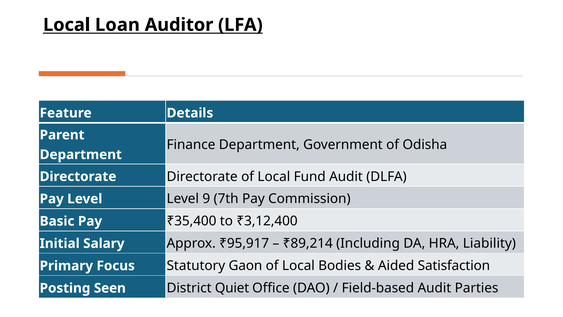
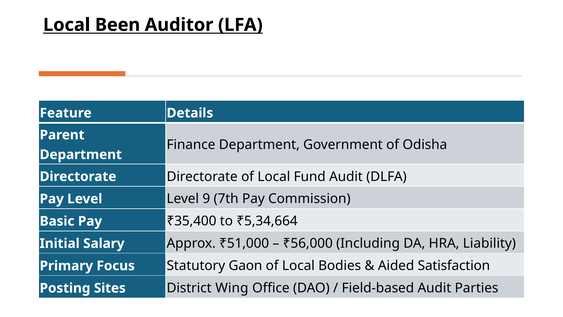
Loan: Loan -> Been (118, 25)
₹3,12,400: ₹3,12,400 -> ₹5,34,664 (267, 221)
₹95,917: ₹95,917 -> ₹51,000 (244, 243)
₹89,214: ₹89,214 -> ₹56,000 (308, 243)
Seen: Seen -> Sites (110, 288)
Quiet: Quiet -> Wing (232, 288)
